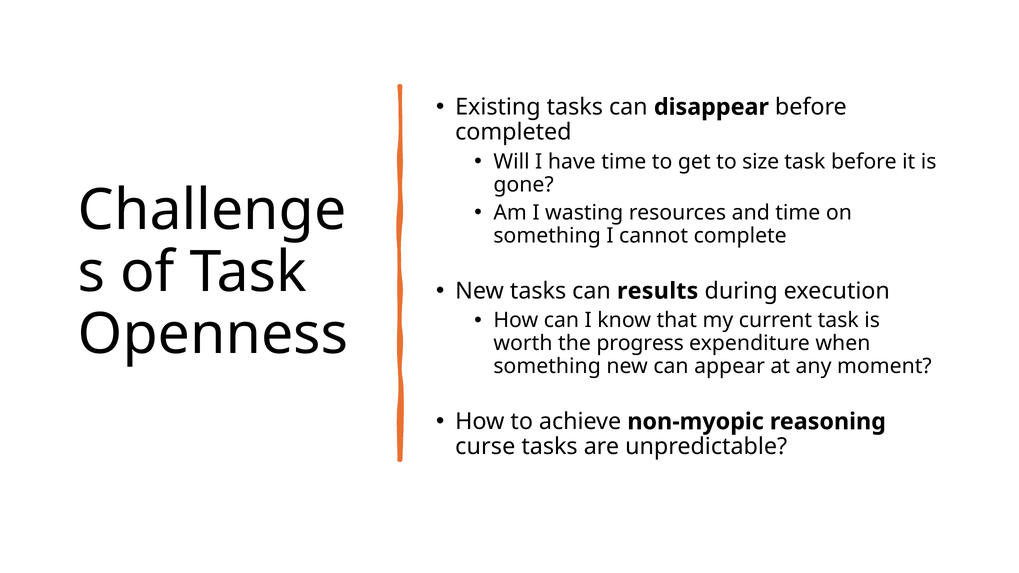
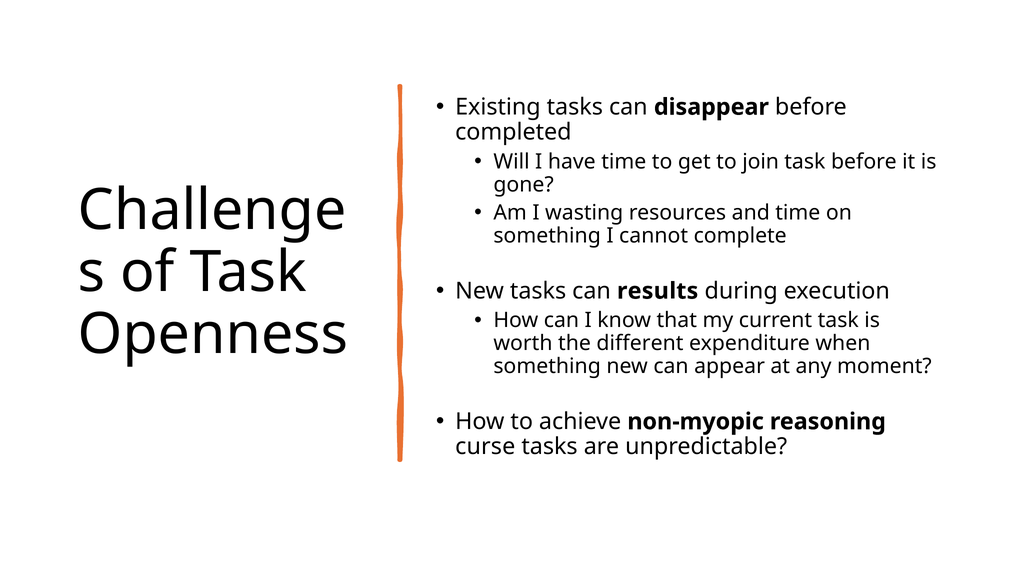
size: size -> join (761, 162)
progress: progress -> different (640, 343)
